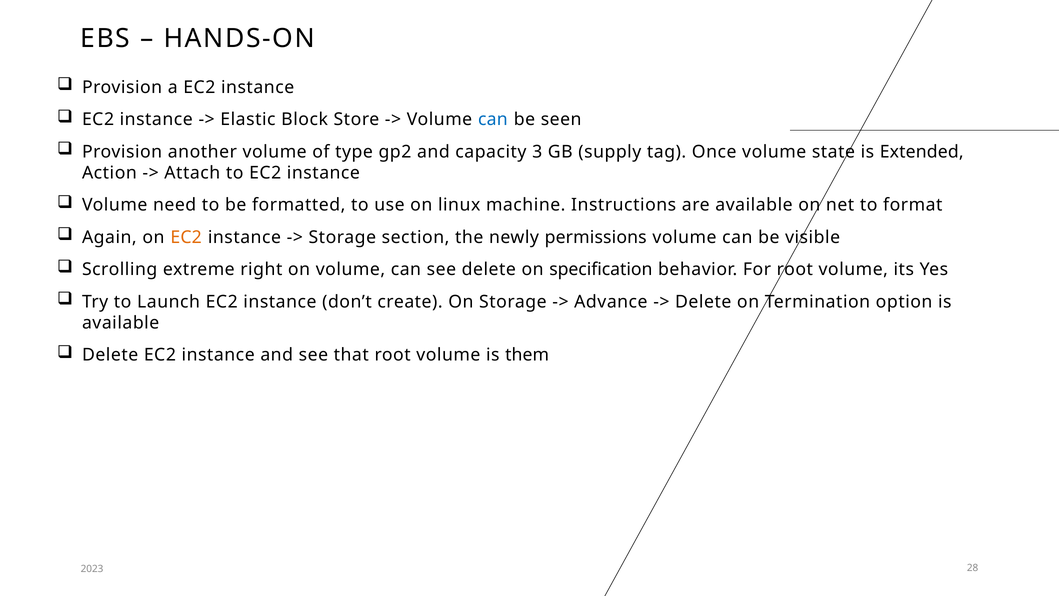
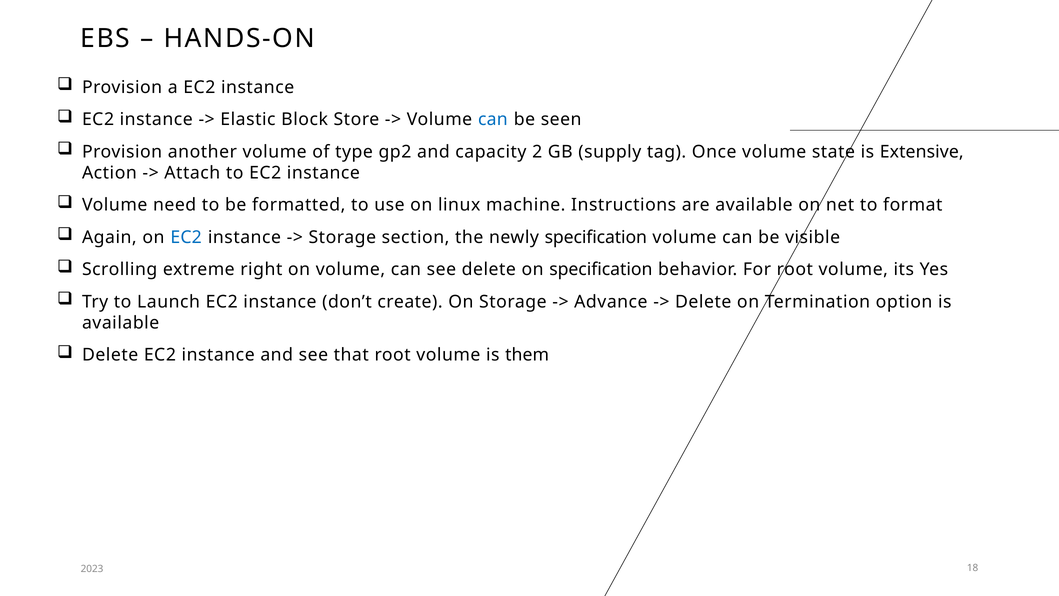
3: 3 -> 2 (537, 152)
Extended: Extended -> Extensive (922, 152)
EC2 colour: orange -> blue (186, 237)
newly permissions: permissions -> specification (596, 237)
28: 28 -> 18 (973, 568)
